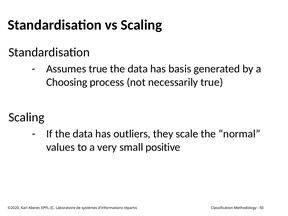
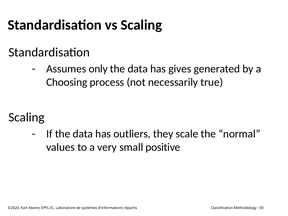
Assumes true: true -> only (98, 69)
basis: basis -> gives (180, 69)
